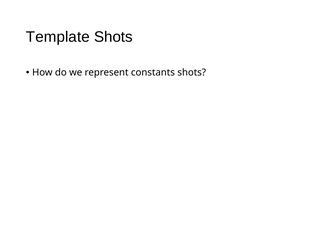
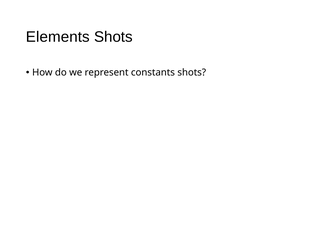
Template: Template -> Elements (58, 37)
